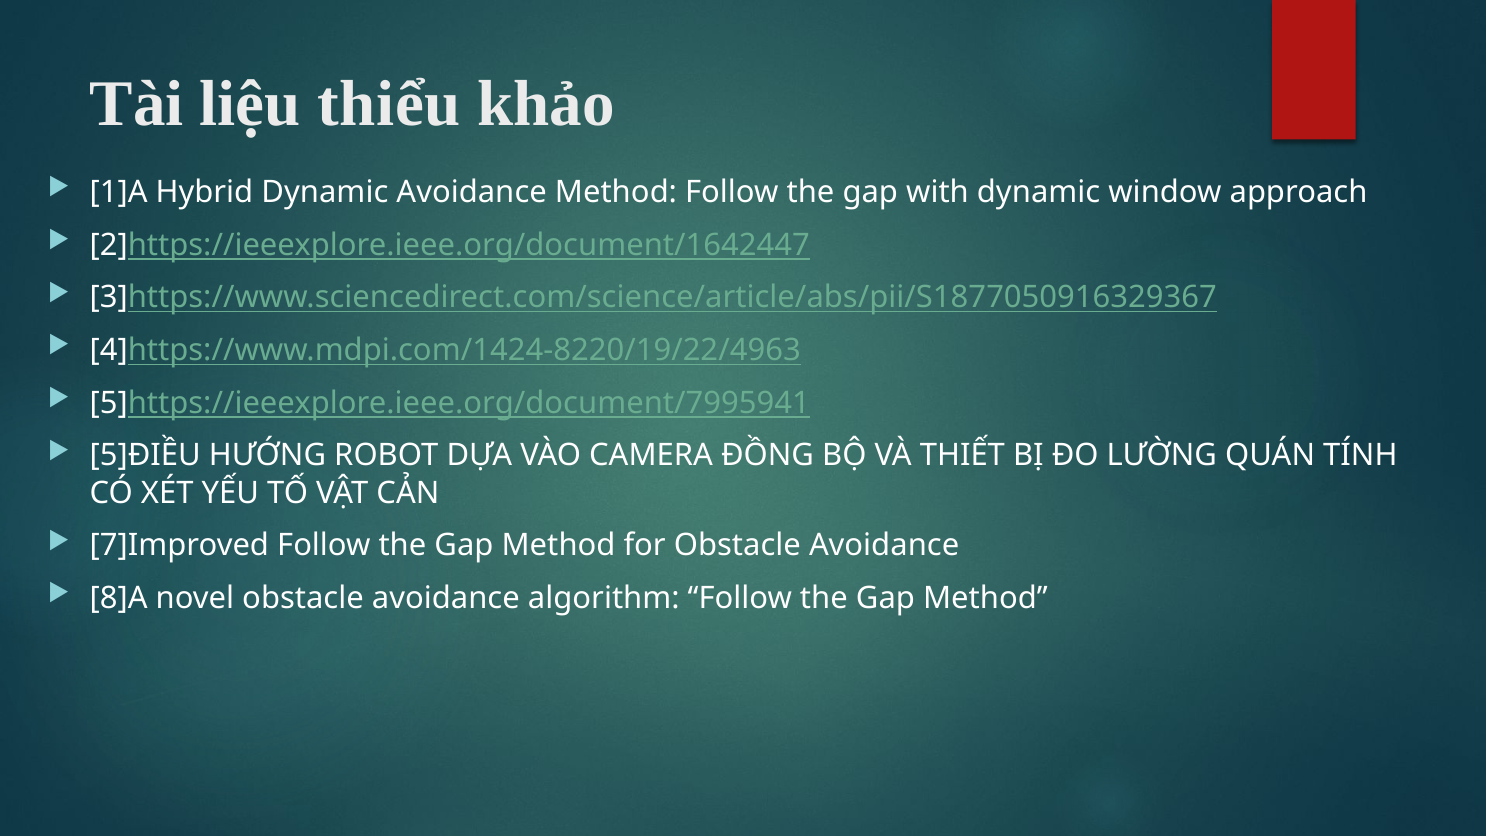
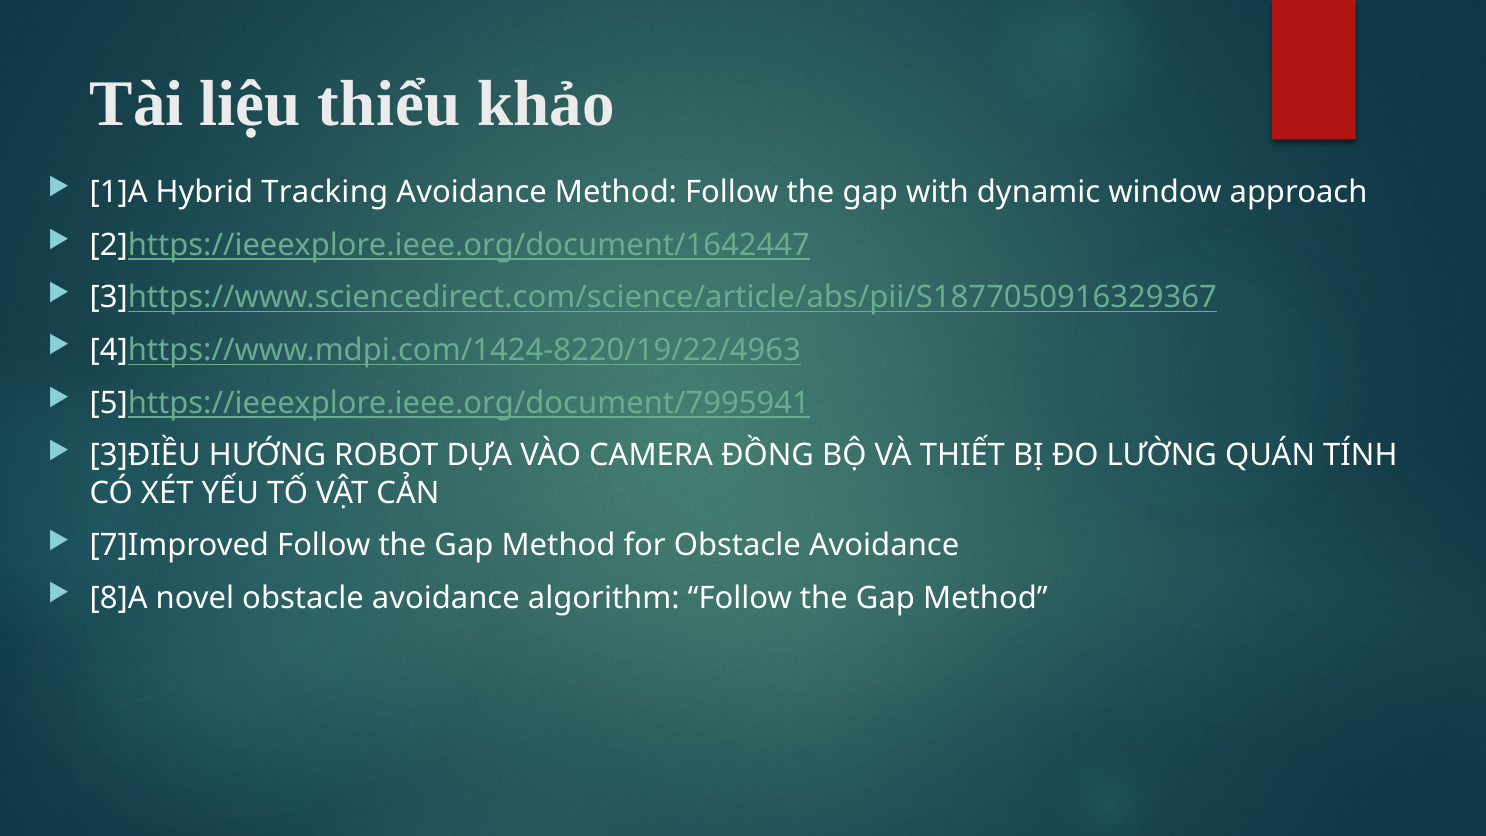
Hybrid Dynamic: Dynamic -> Tracking (325, 192)
5]ĐIỀU: 5]ĐIỀU -> 3]ĐIỀU (145, 456)
